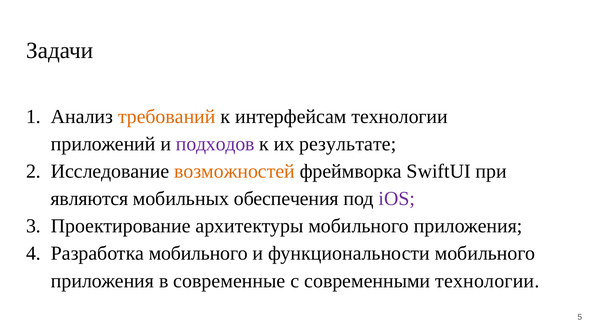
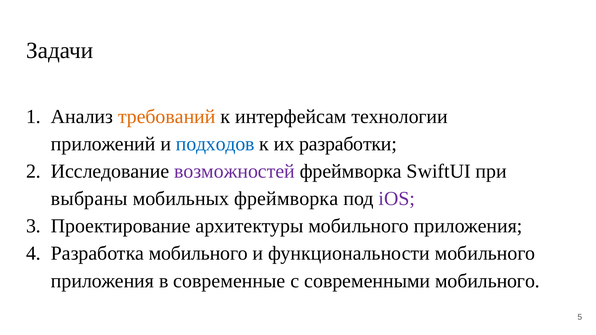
подходов colour: purple -> blue (215, 144)
результате: результате -> разработки (348, 144)
возможностей colour: orange -> purple (235, 171)
являются: являются -> выбраны (89, 199)
мобильных обеспечения: обеспечения -> фреймворка (286, 199)
современными технологии: технологии -> мобильного (488, 281)
